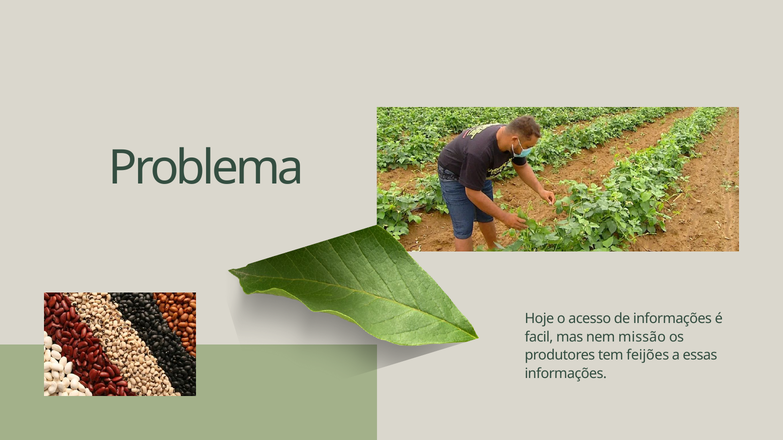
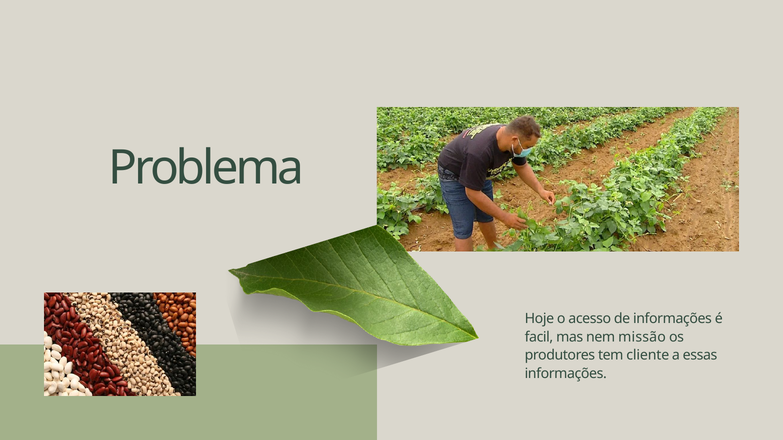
feijões: feijões -> cliente (648, 356)
